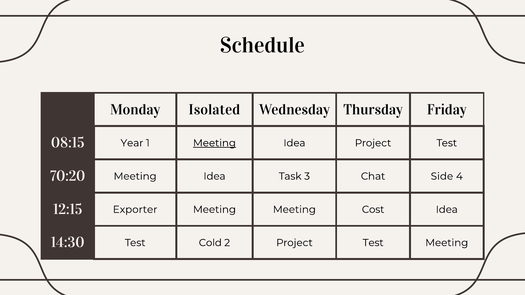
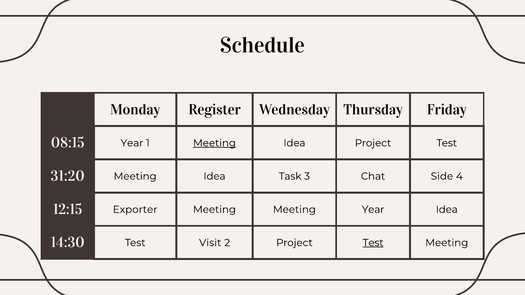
Isolated: Isolated -> Register (215, 110)
70:20: 70:20 -> 31:20 (68, 176)
Meeting Cost: Cost -> Year (373, 210)
Cold: Cold -> Visit (210, 243)
Test underline: none -> present (373, 243)
